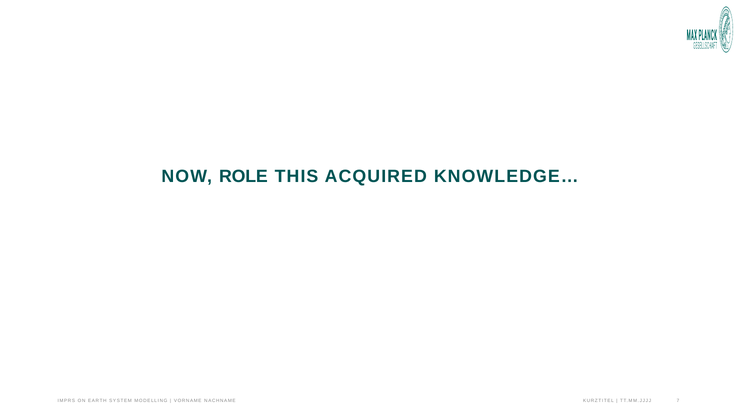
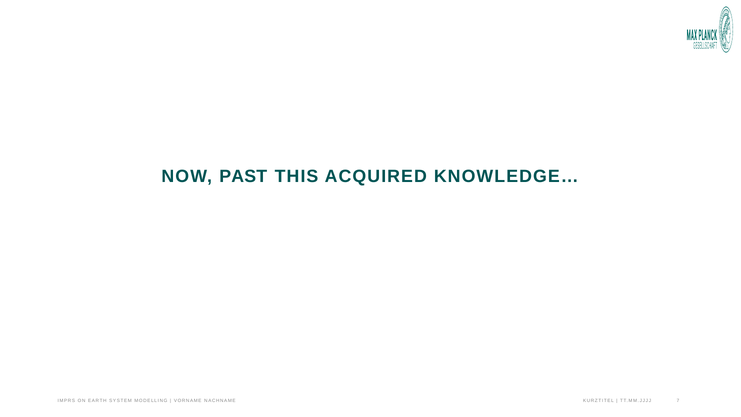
ROLE: ROLE -> PAST (243, 176)
